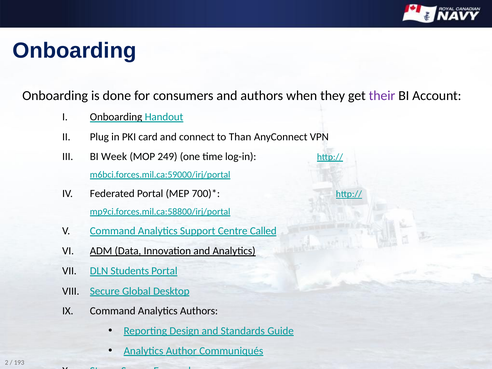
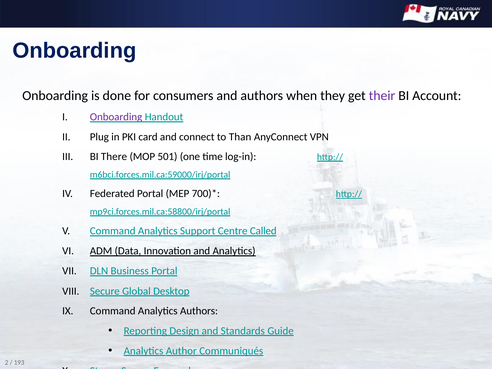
Onboarding colour: black -> purple (116, 117)
Week: Week -> There (114, 157)
249: 249 -> 501 (167, 157)
Students: Students -> Business (130, 271)
